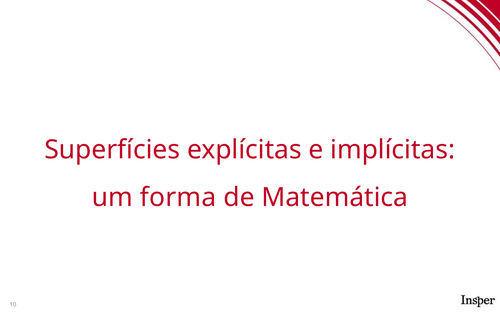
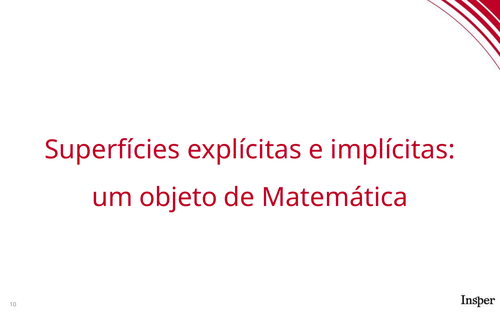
forma: forma -> objeto (178, 197)
